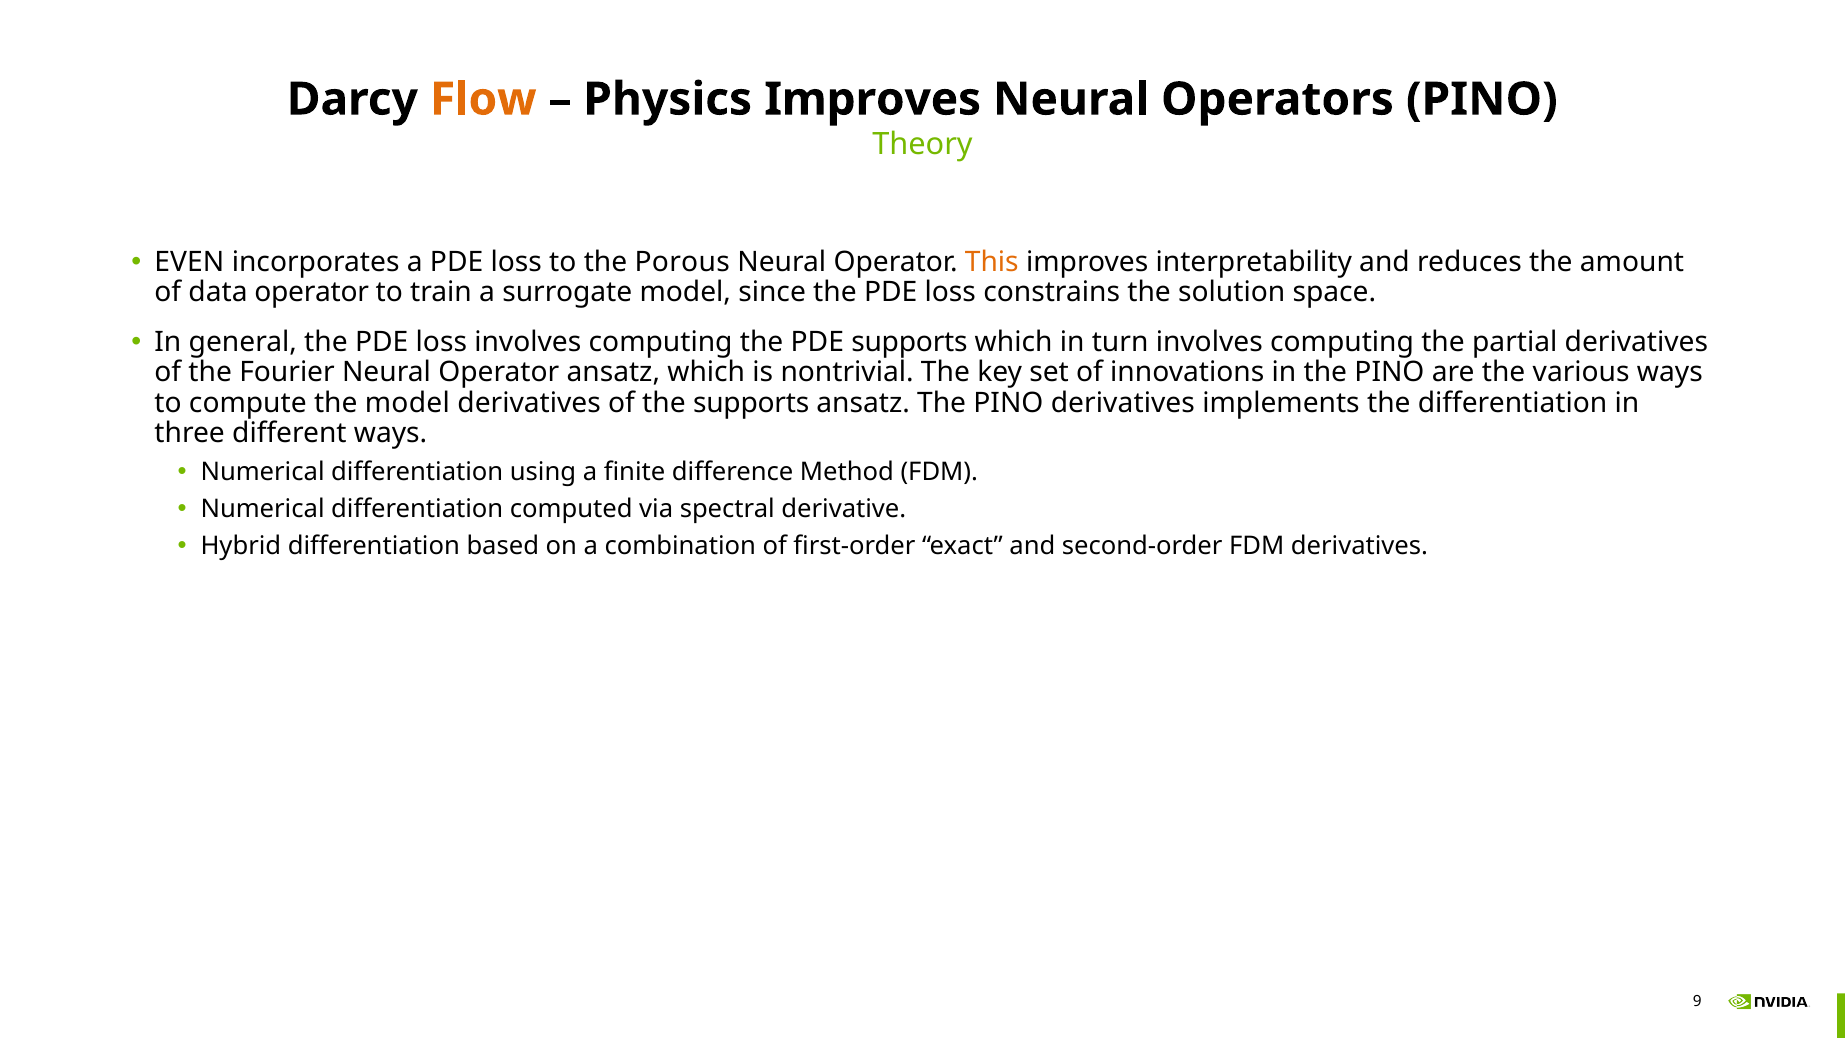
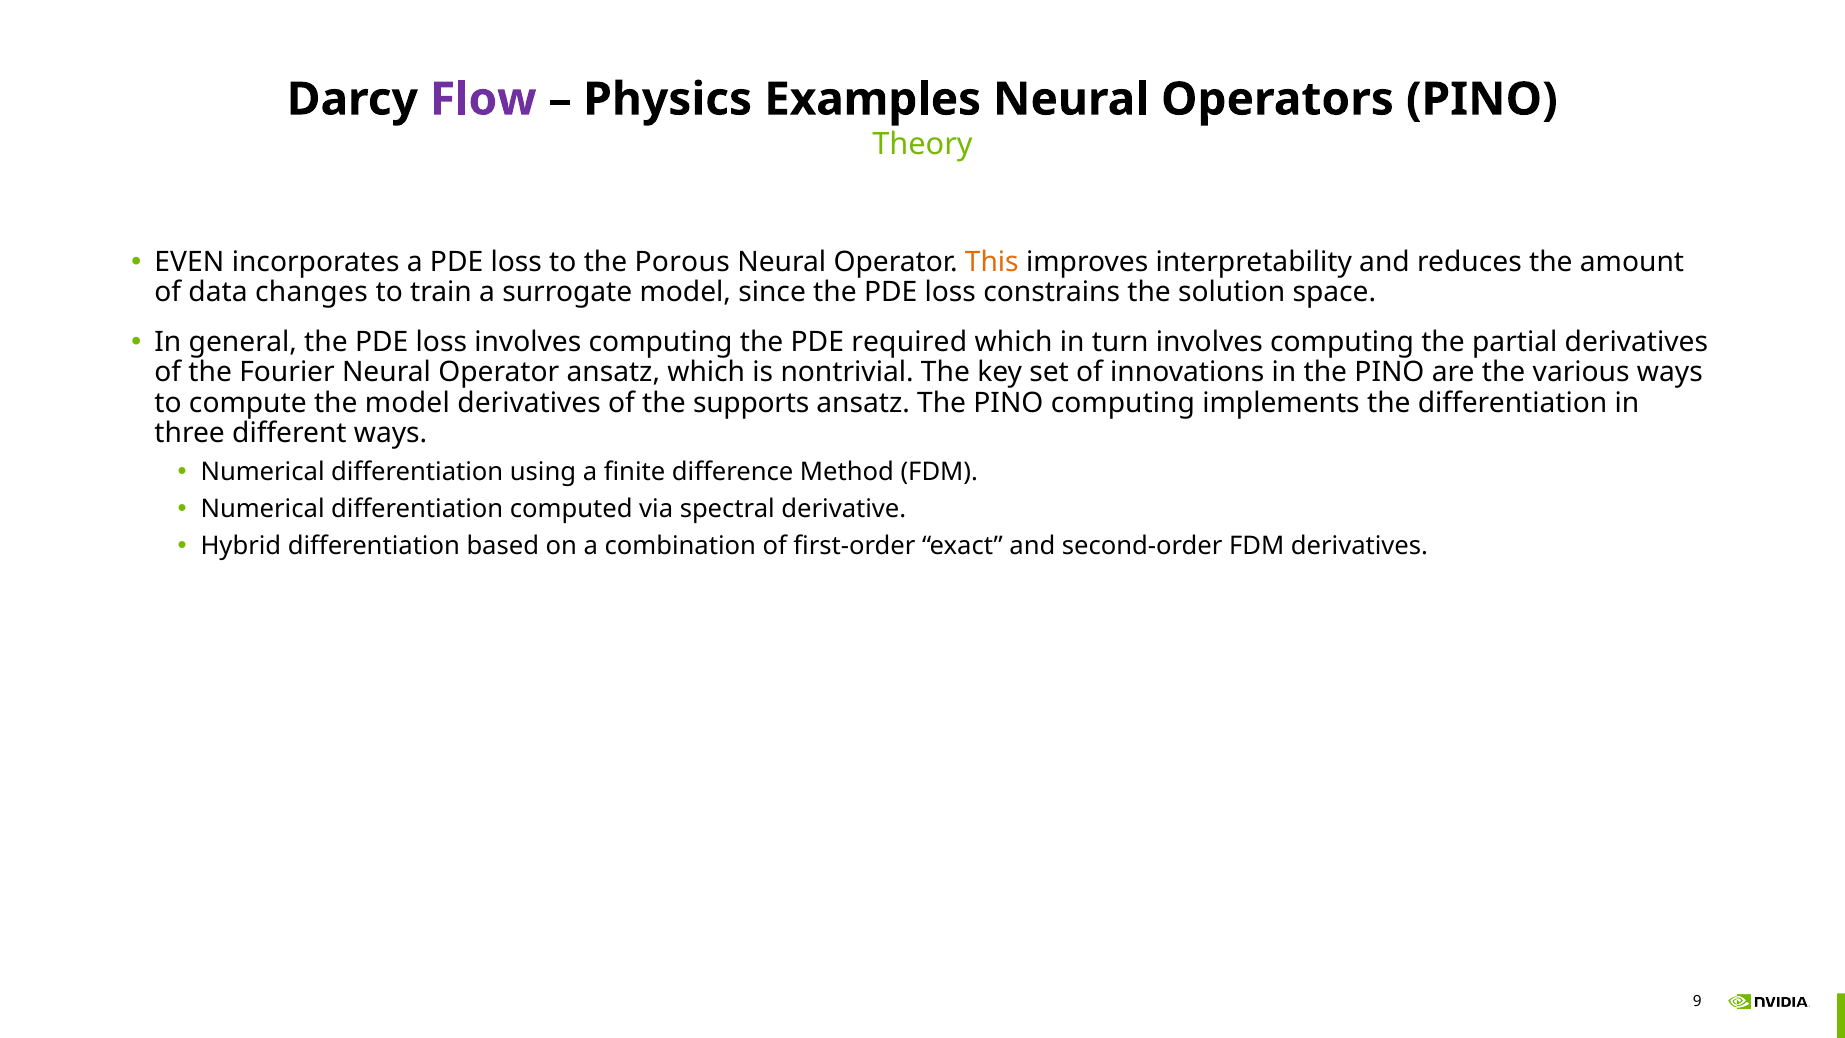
Flow colour: orange -> purple (483, 99)
Physics Improves: Improves -> Examples (873, 99)
data operator: operator -> changes (311, 292)
PDE supports: supports -> required (909, 342)
PINO derivatives: derivatives -> computing (1123, 403)
